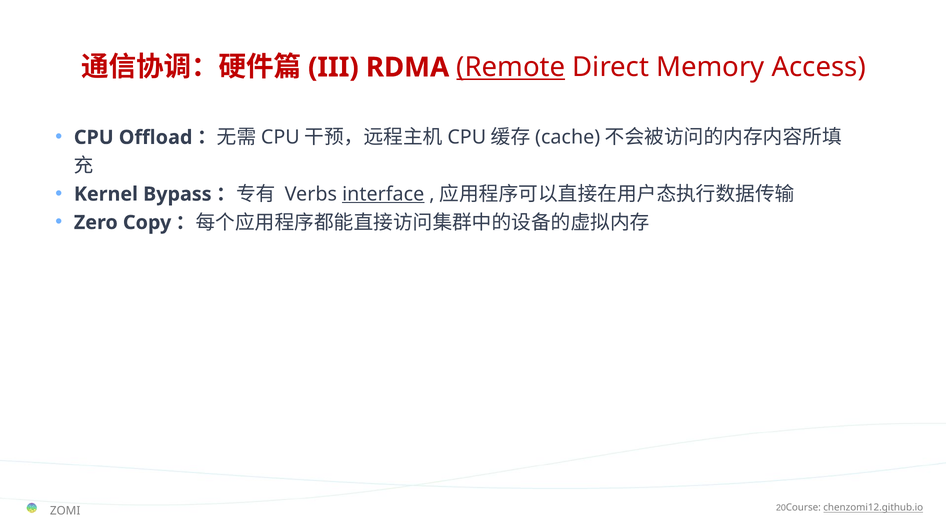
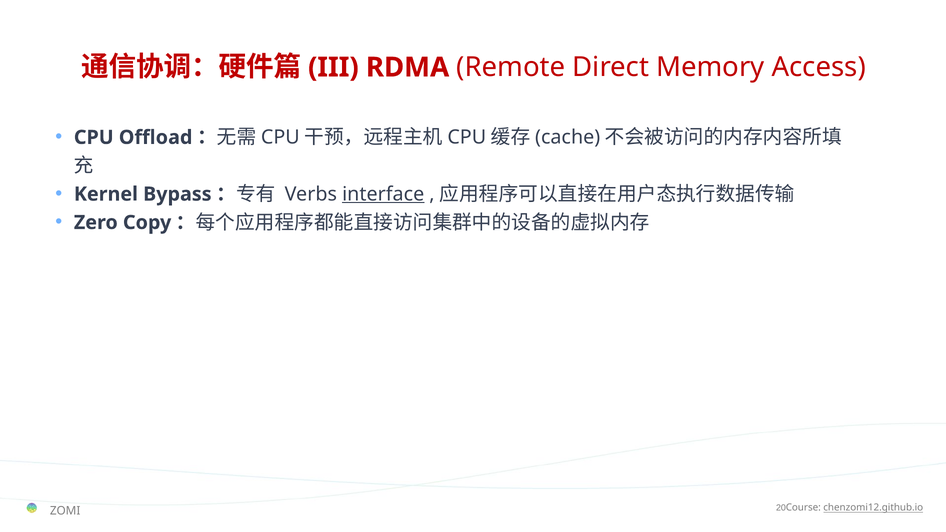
Remote underline: present -> none (511, 67)
